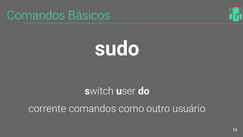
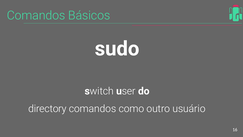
corrente: corrente -> directory (47, 108)
